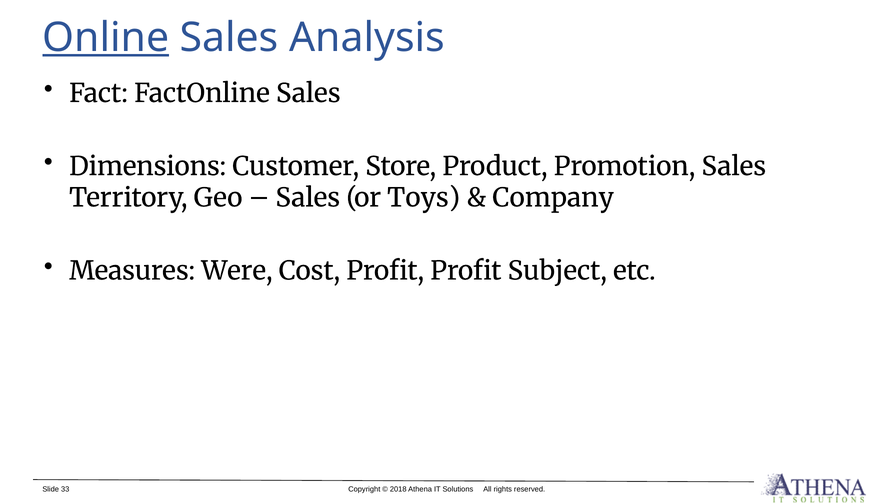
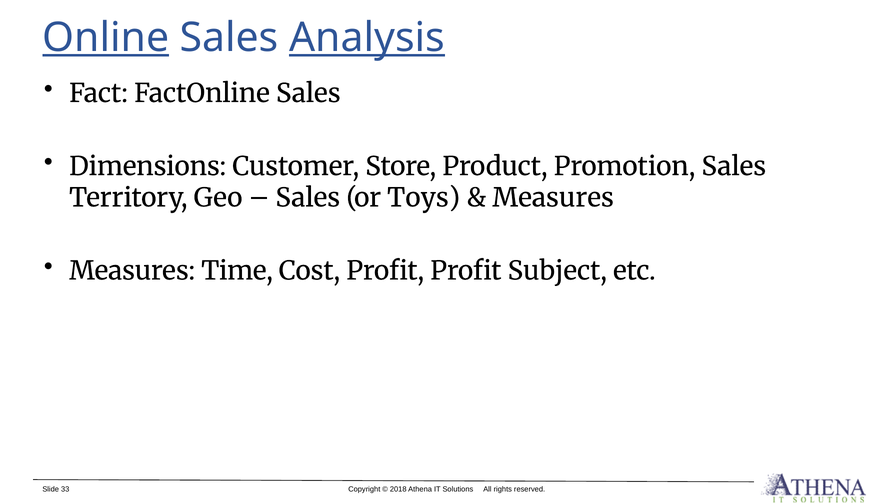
Analysis underline: none -> present (367, 38)
Company: Company -> Measures (553, 198)
Were: Were -> Time (237, 271)
